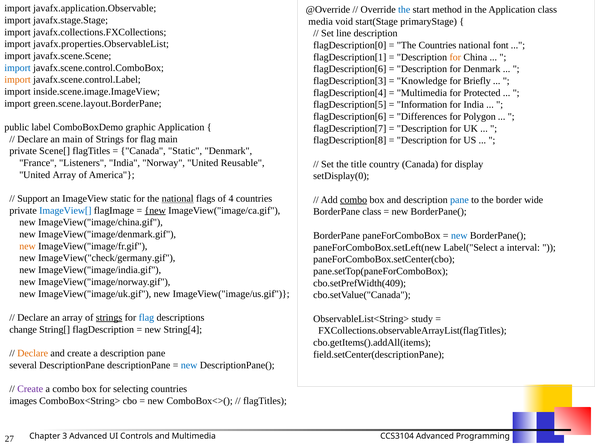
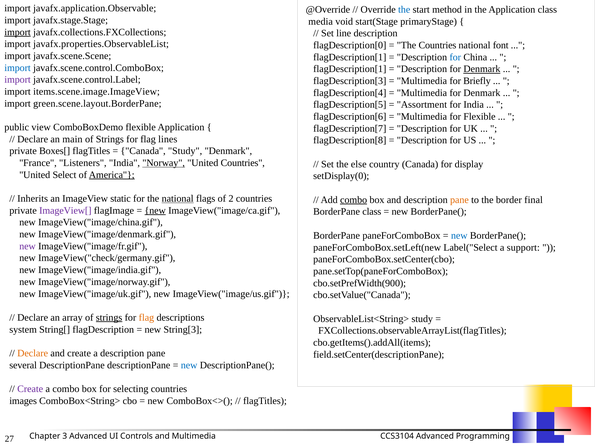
import underline: none -> present (18, 32)
for colour: orange -> blue (455, 57)
flagDescription[6: flagDescription[6 -> flagDescription[1 (350, 69)
Denmark underline: none -> present (482, 69)
import colour: orange -> purple (18, 80)
Knowledge: Knowledge -> Multimedia (422, 81)
inside.scene.image.ImageView: inside.scene.image.ImageView -> items.scene.image.ImageView (96, 92)
Protected: Protected -> Denmark (482, 93)
Information: Information -> Assortment (422, 105)
Differences: Differences -> Multimedia (422, 117)
for Polygon: Polygon -> Flexible (479, 117)
label: label -> view (41, 127)
ComboBoxDemo graphic: graphic -> flexible (141, 127)
flag main: main -> lines (168, 139)
Scene[: Scene[ -> Boxes[ (55, 151)
Canada Static: Static -> Study (185, 151)
Norway underline: none -> present (164, 163)
United Reusable: Reusable -> Countries (243, 163)
title: title -> else (359, 164)
United Array: Array -> Select (64, 175)
America underline: none -> present (112, 175)
Support: Support -> Inherits (33, 199)
4: 4 -> 2 (231, 199)
pane colour: blue -> orange (459, 200)
wide: wide -> final (534, 200)
ImageView[ colour: blue -> purple (65, 211)
new colour: orange -> purple (27, 246)
interval: interval -> support (523, 248)
cbo.setPrefWidth(409: cbo.setPrefWidth(409 -> cbo.setPrefWidth(900 (360, 283)
flag colour: blue -> orange (146, 318)
change: change -> system (23, 330)
String[4: String[4 -> String[3 (183, 330)
